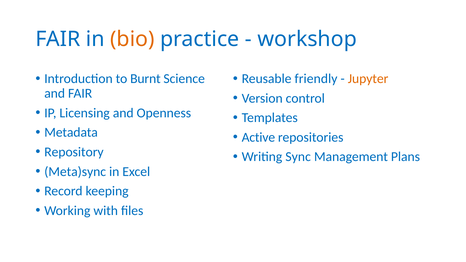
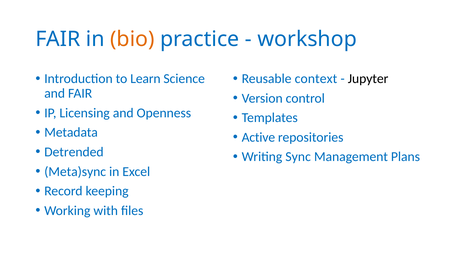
friendly: friendly -> context (316, 79)
Jupyter colour: orange -> black (368, 79)
Burnt: Burnt -> Learn (145, 79)
Repository: Repository -> Detrended (74, 152)
